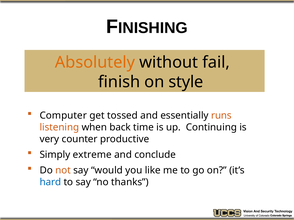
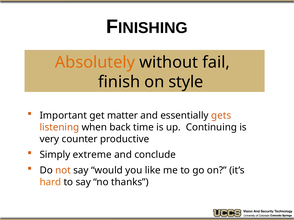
Computer: Computer -> Important (63, 116)
tossed: tossed -> matter (123, 116)
runs: runs -> gets (221, 116)
hard colour: blue -> orange (50, 182)
